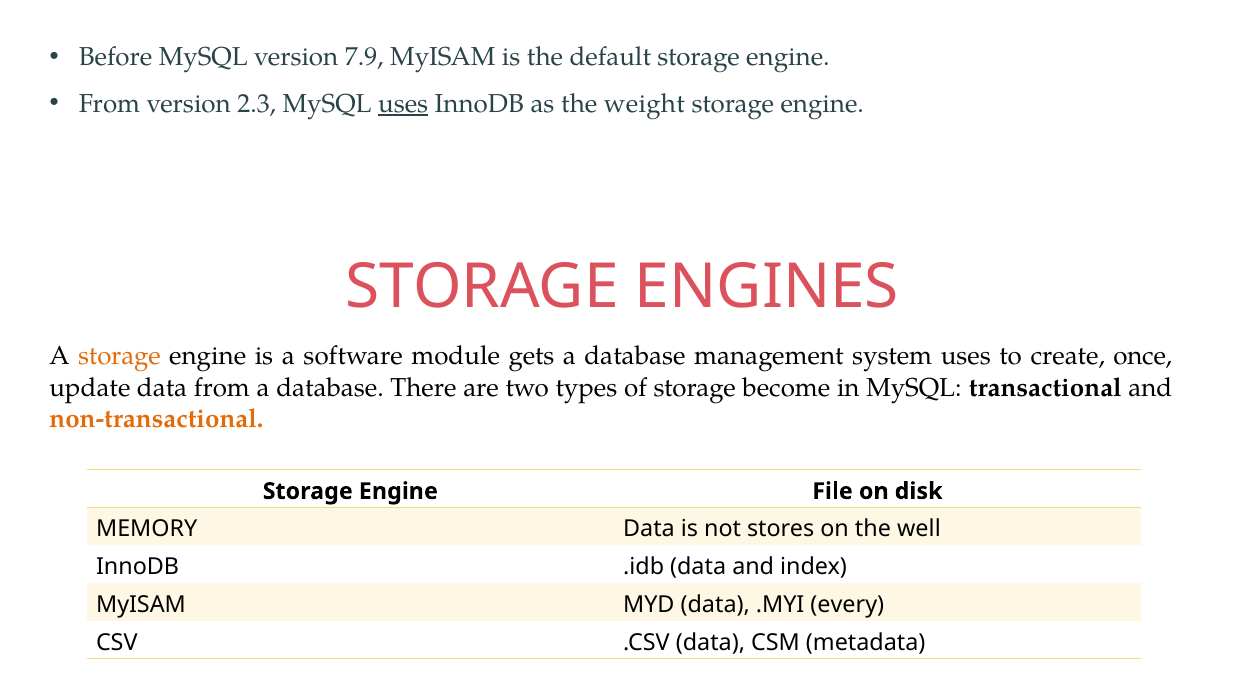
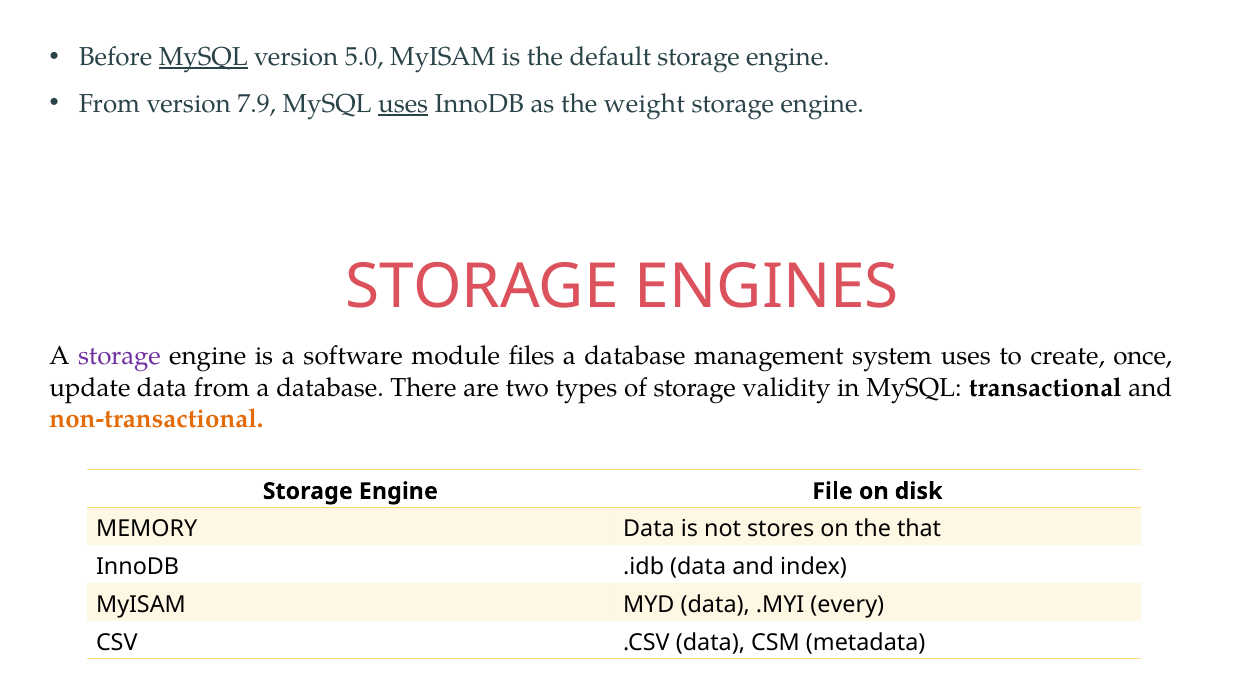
MySQL underline: none -> present (203, 57)
7.9: 7.9 -> 5.0 (364, 57)
2.3: 2.3 -> 7.9 (257, 104)
storage colour: orange -> purple (119, 357)
gets: gets -> files (532, 357)
become: become -> validity (786, 388)
well: well -> that (919, 529)
